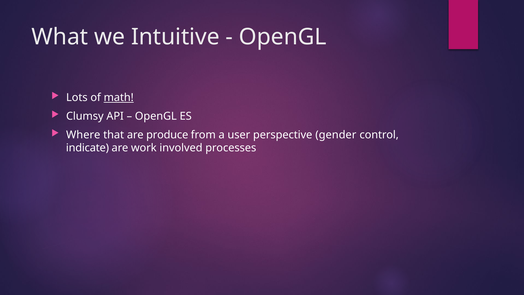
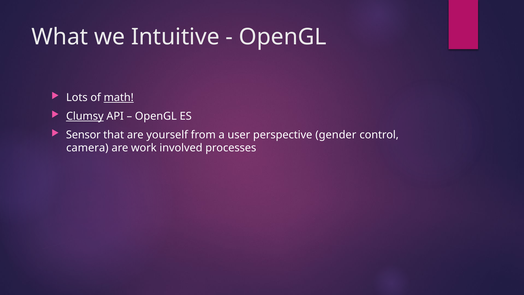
Clumsy underline: none -> present (85, 116)
Where: Where -> Sensor (83, 135)
produce: produce -> yourself (167, 135)
indicate: indicate -> camera (87, 148)
